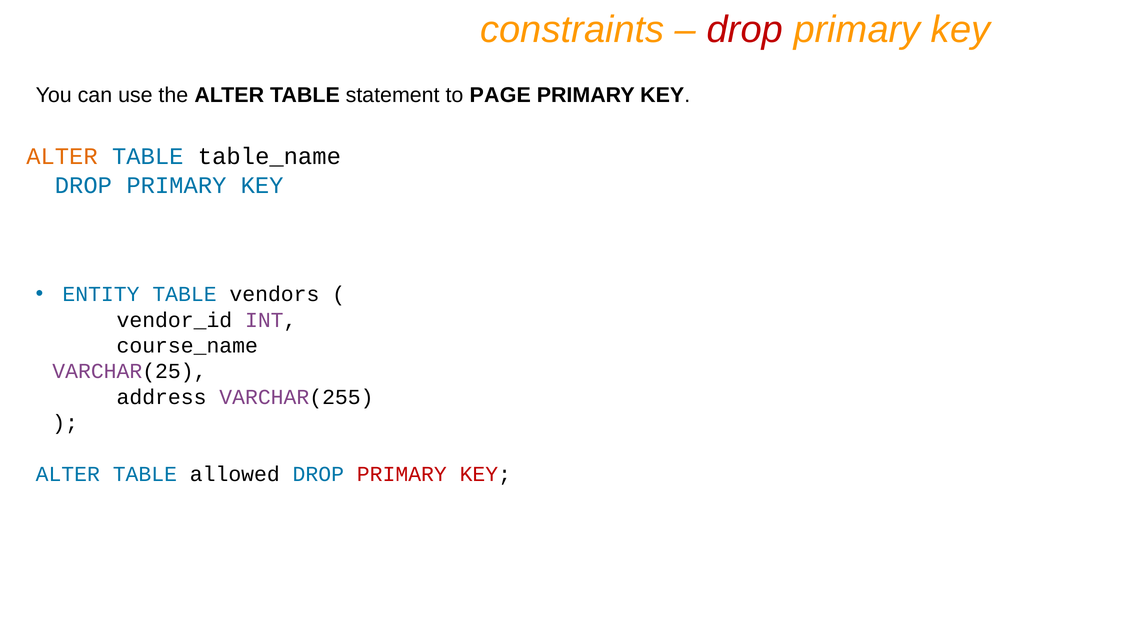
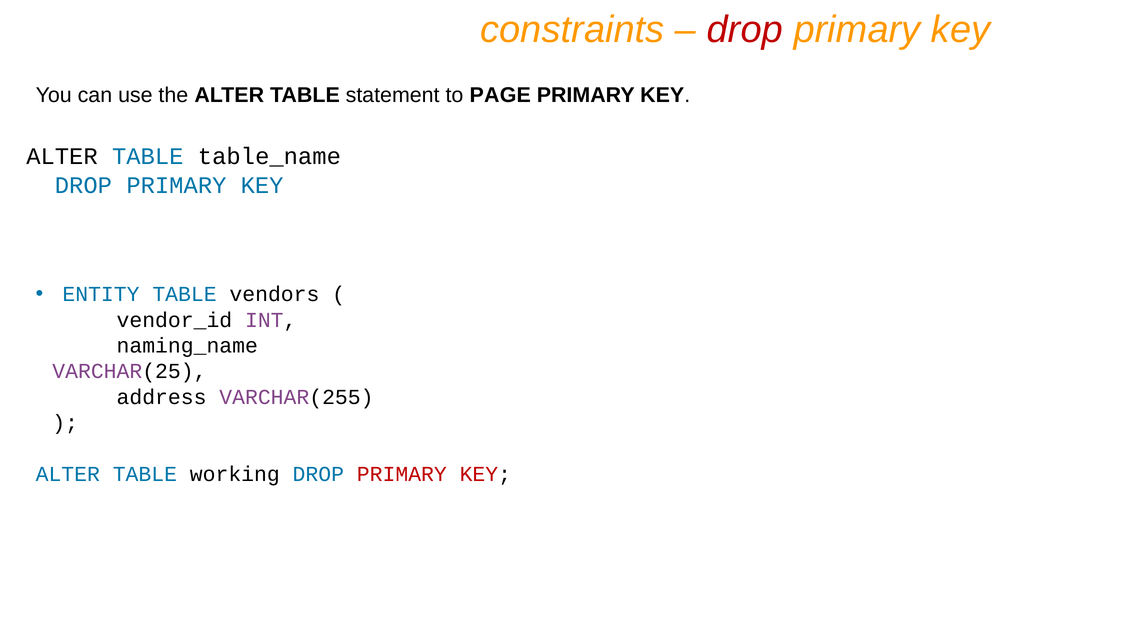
ALTER colour: orange -> black (62, 157)
course_name: course_name -> naming_name (187, 346)
allowed: allowed -> working (235, 475)
